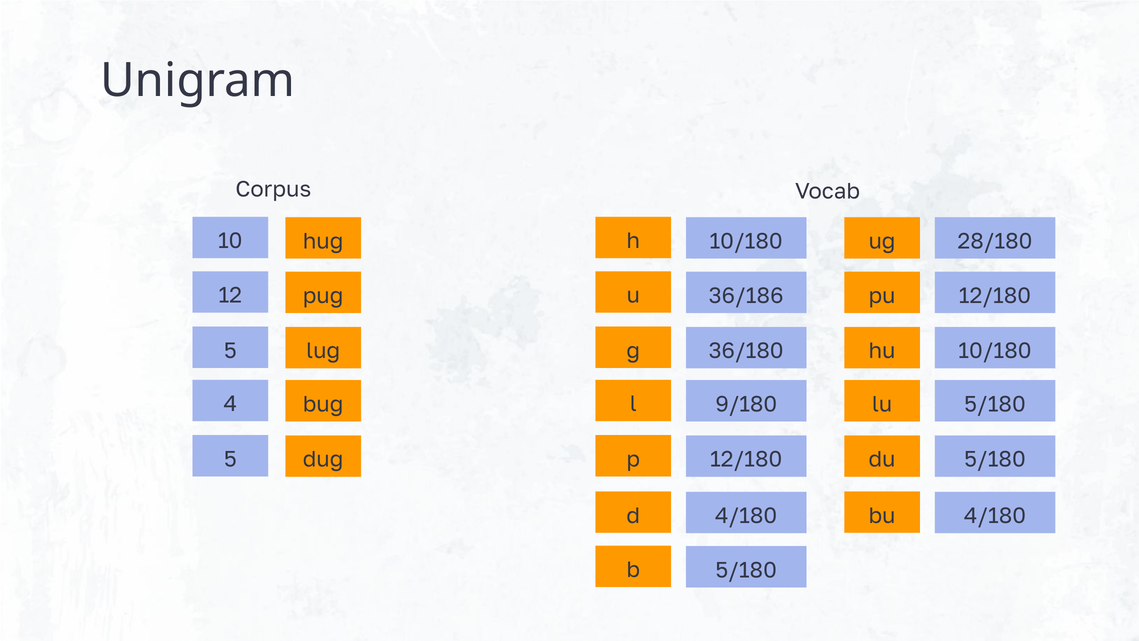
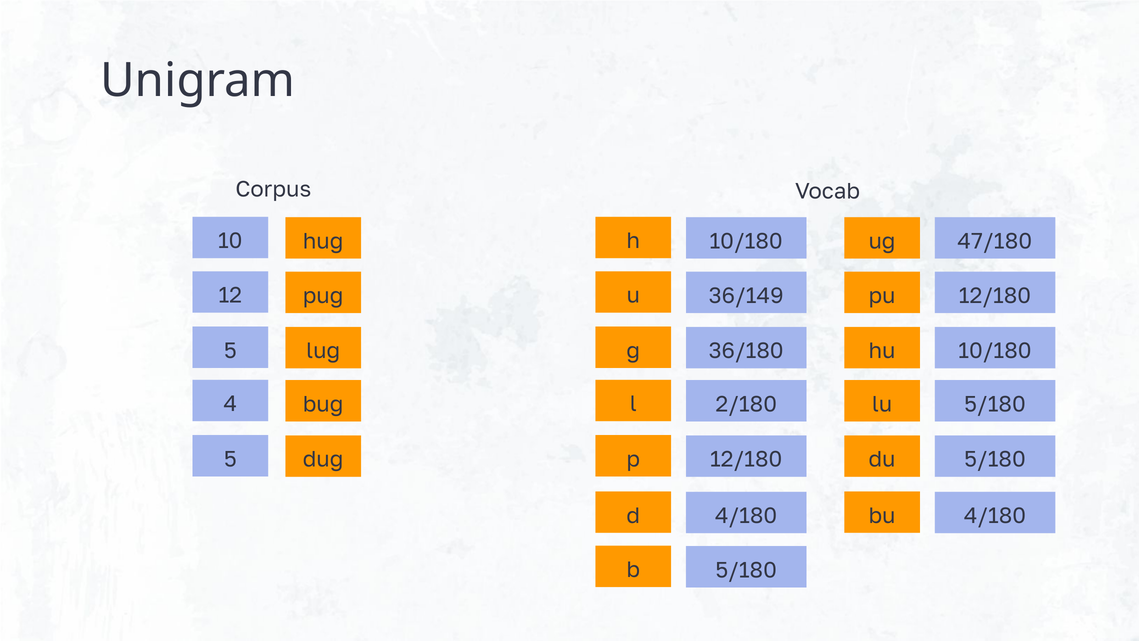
28/180: 28/180 -> 47/180 (995, 241)
36/186: 36/186 -> 36/149 (746, 296)
9/180: 9/180 -> 2/180 (746, 404)
